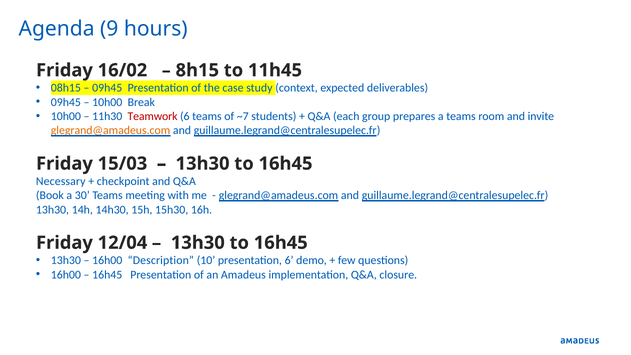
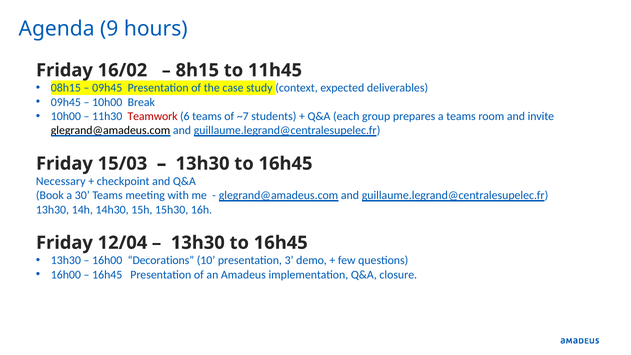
glegrand@amadeus.com colour: orange -> black (111, 131)
Description: Description -> Decorations (161, 260)
presentation 6: 6 -> 3 (289, 260)
